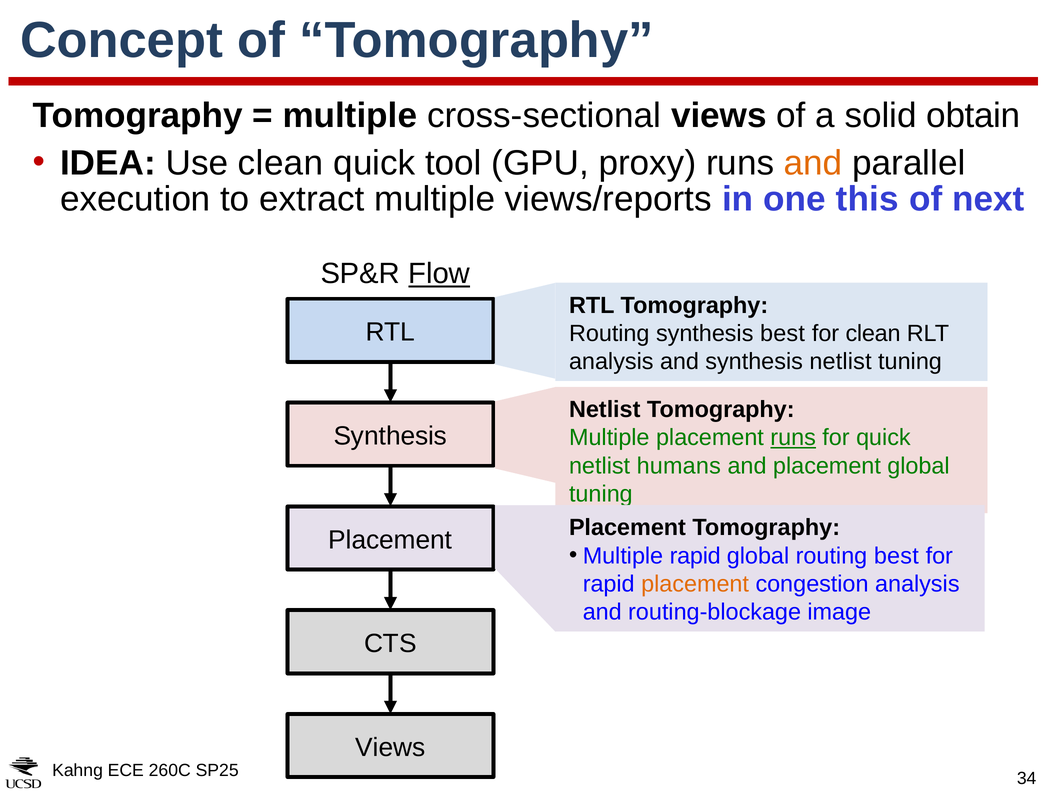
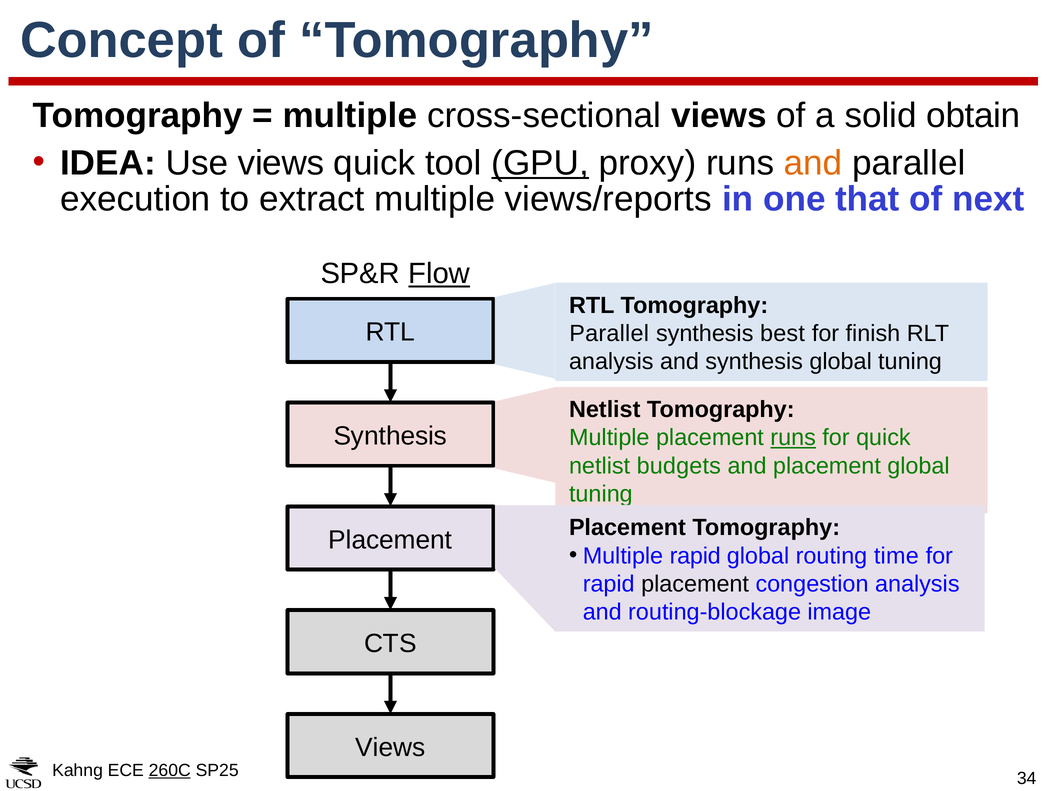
Use clean: clean -> views (281, 163)
GPU underline: none -> present (540, 163)
this: this -> that (867, 199)
Routing: Routing -> Parallel (609, 333)
for clean: clean -> finish (873, 333)
synthesis netlist: netlist -> global (841, 361)
humans: humans -> budgets (679, 465)
routing best: best -> time (896, 556)
placement colour: orange -> black (695, 584)
260C underline: none -> present (170, 770)
